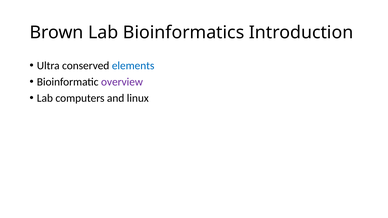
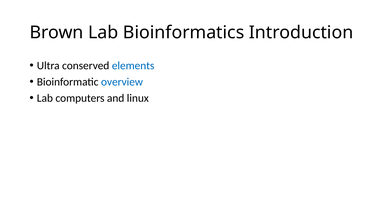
overview colour: purple -> blue (122, 82)
